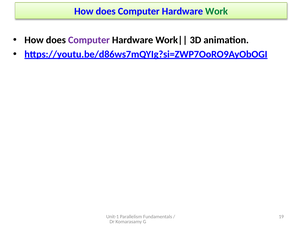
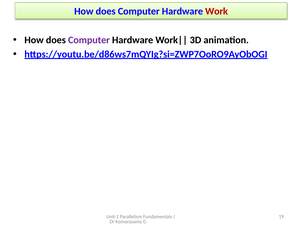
Work colour: green -> red (217, 11)
